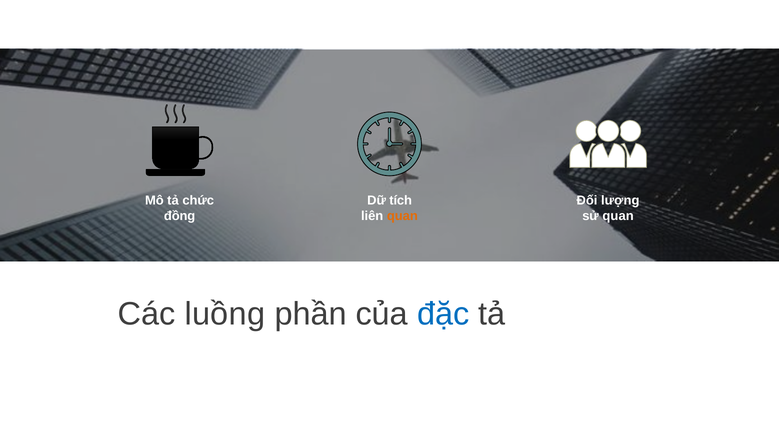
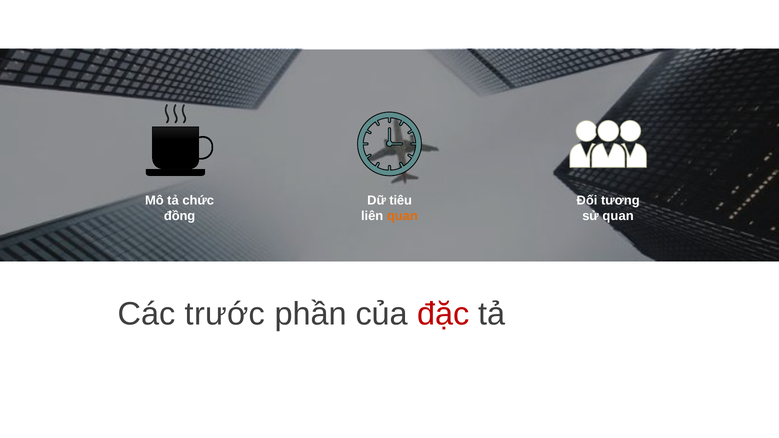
tích: tích -> tiêu (401, 200)
lượng: lượng -> tương (620, 200)
luồng: luồng -> trước (225, 314)
đặc colour: blue -> red (443, 314)
